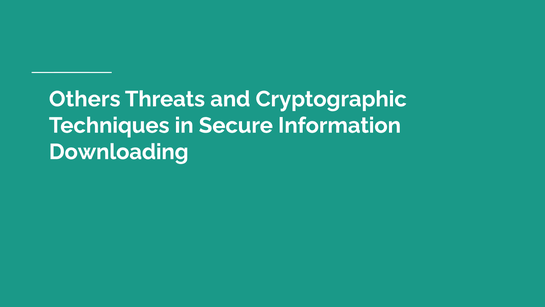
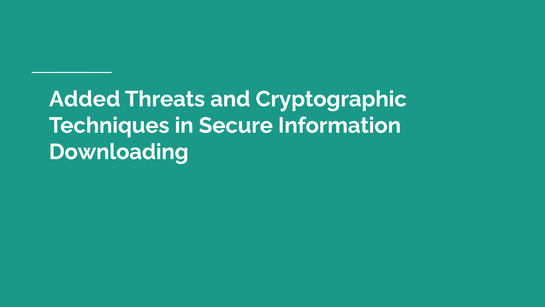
Others: Others -> Added (85, 99)
